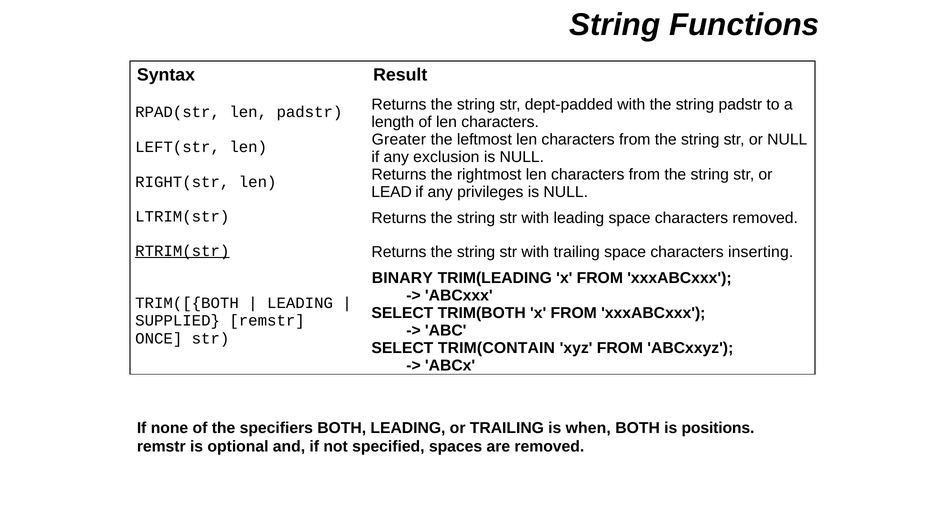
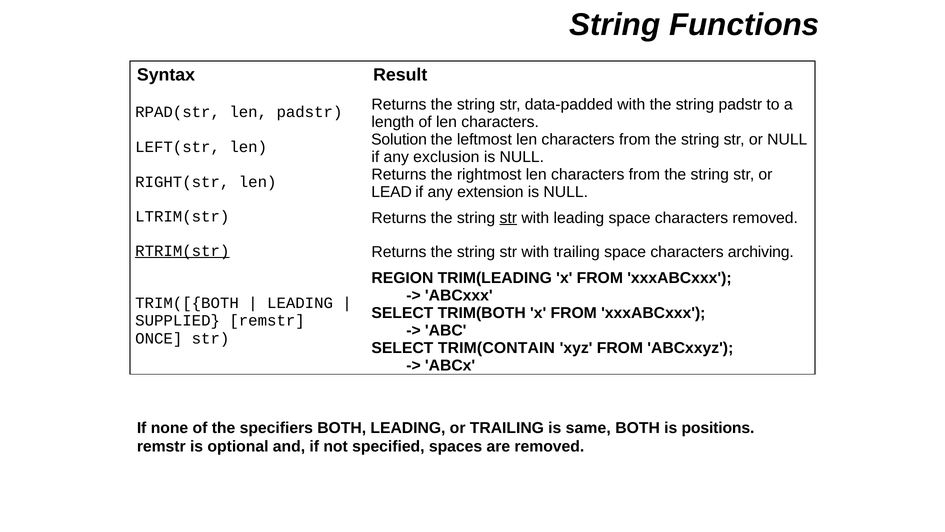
dept-padded: dept-padded -> data-padded (569, 104)
Greater: Greater -> Solution (399, 139)
privileges: privileges -> extension (490, 192)
str underline: none -> present (508, 218)
inserting: inserting -> archiving (761, 252)
BINARY: BINARY -> REGION (402, 278)
when: when -> same (588, 428)
